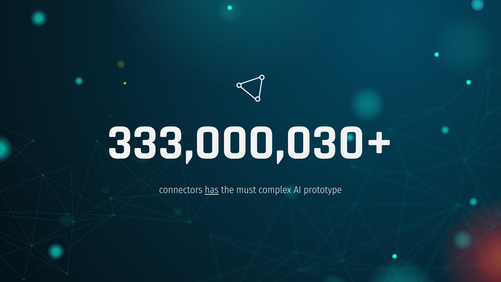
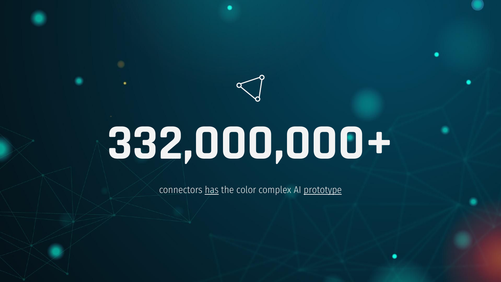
333,000,030+: 333,000,030+ -> 332,000,000+ (250, 142)
must: must -> color (246, 190)
prototype underline: none -> present (323, 190)
